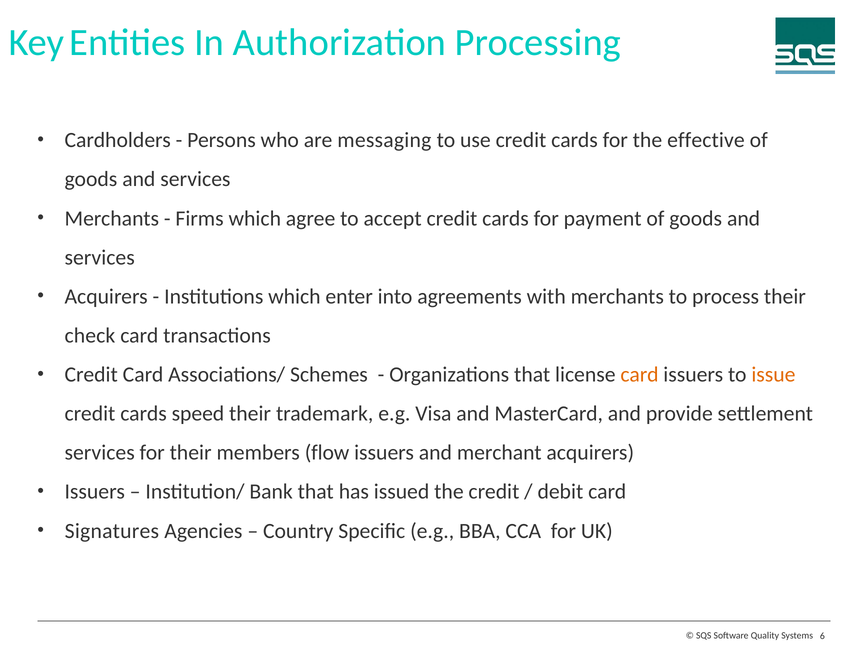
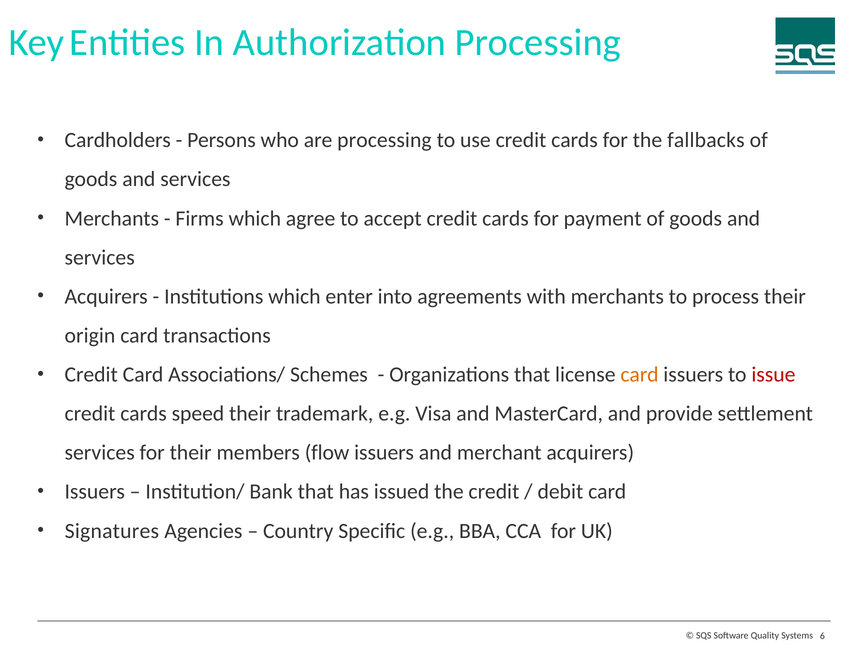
are messaging: messaging -> processing (384, 140)
effective: effective -> fallbacks (706, 140)
check: check -> origin (90, 336)
issue colour: orange -> red (773, 375)
